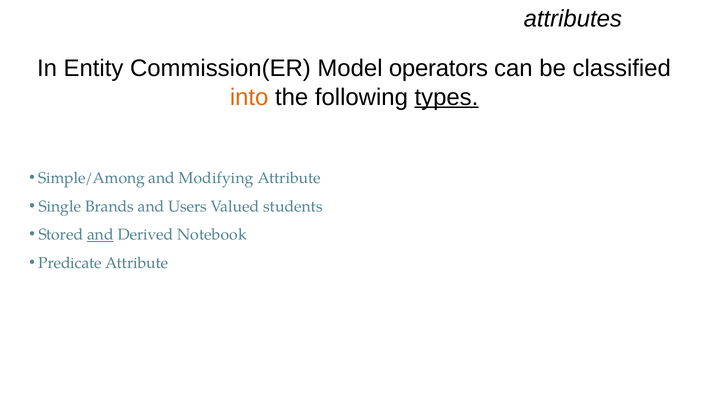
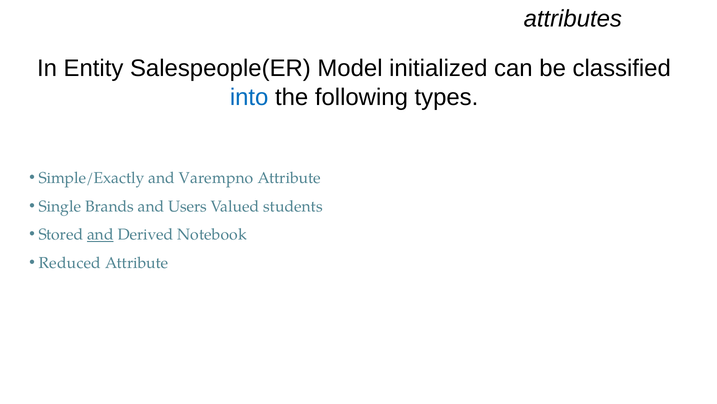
Commission(ER: Commission(ER -> Salespeople(ER (220, 68)
operators: operators -> initialized (438, 68)
into colour: orange -> blue (249, 97)
types underline: present -> none (446, 97)
Simple/Among: Simple/Among -> Simple/Exactly (91, 178)
Modifying: Modifying -> Varempno (216, 178)
Predicate: Predicate -> Reduced (70, 262)
